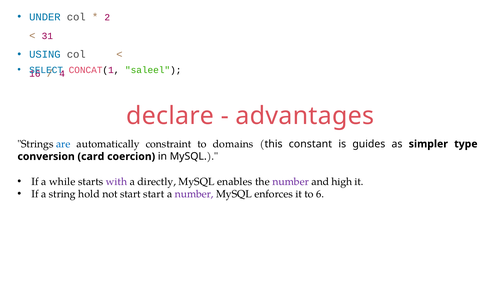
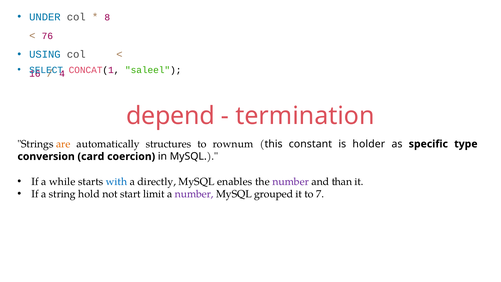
2: 2 -> 8 (107, 17)
31: 31 -> 76 (47, 36)
declare: declare -> depend (170, 116)
advantages: advantages -> termination (305, 116)
are colour: blue -> orange (63, 144)
constraint: constraint -> structures (169, 144)
domains: domains -> rownum (233, 144)
guides: guides -> holder (369, 144)
simpler: simpler -> specific (428, 144)
with colour: purple -> blue (116, 181)
high: high -> than (342, 181)
start start: start -> limit (154, 194)
enforces: enforces -> grouped (274, 194)
6: 6 -> 7 (320, 194)
